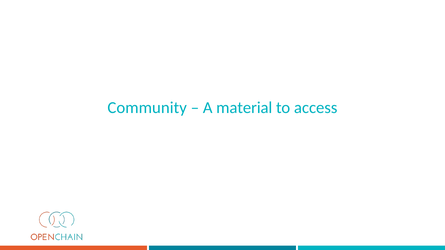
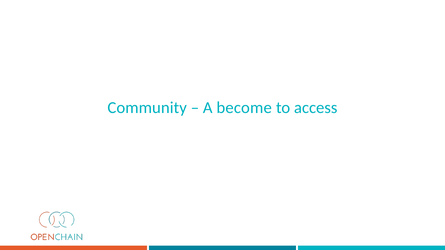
material: material -> become (244, 108)
